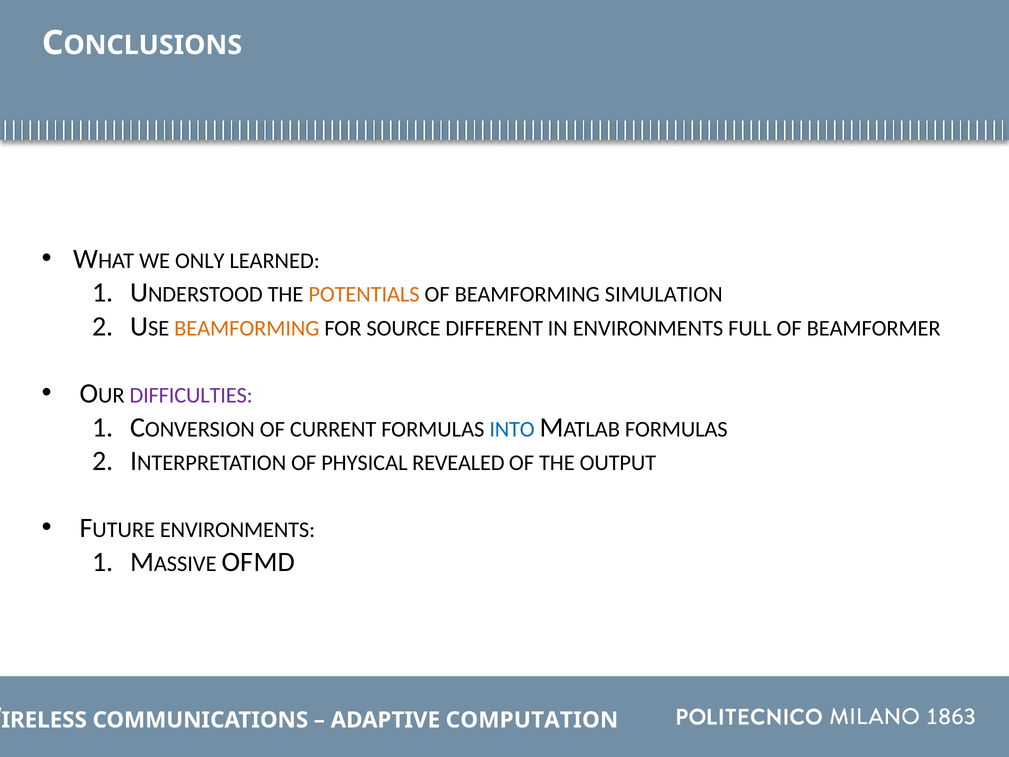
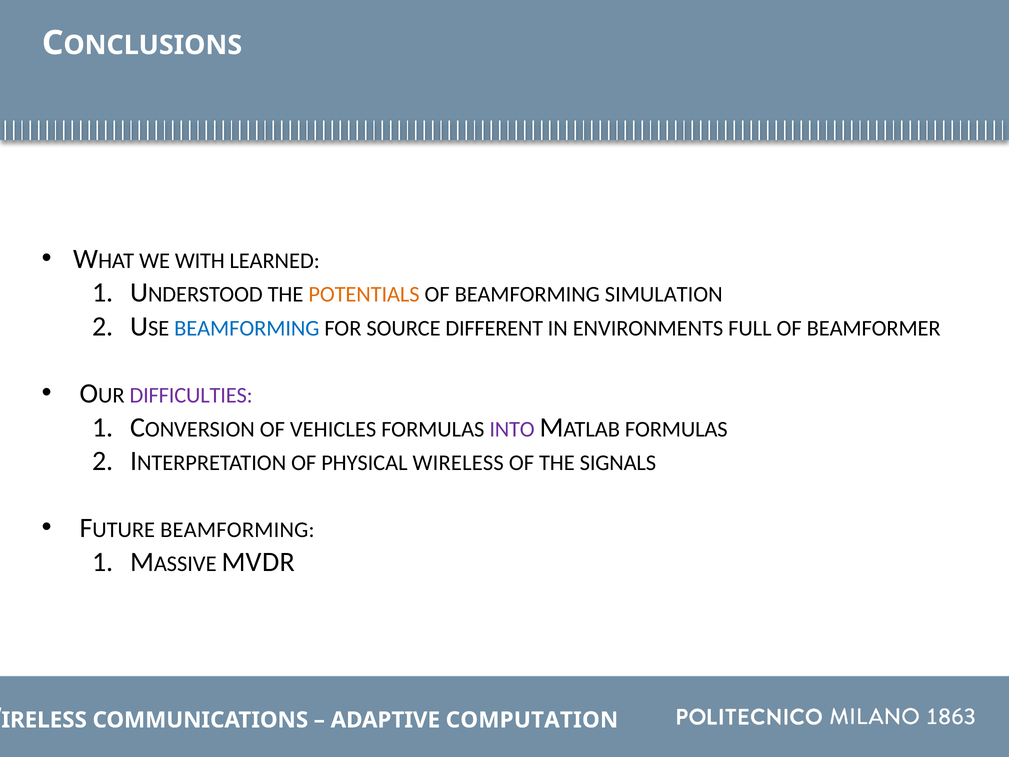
ONLY: ONLY -> WITH (200, 261)
BEAMFORMING colour: orange -> blue (247, 328)
CURRENT: CURRENT -> VEHICLES (333, 429)
INTO colour: blue -> purple (512, 429)
PHYSICAL REVEALED: REVEALED -> WIRELESS (458, 463)
OUTPUT: OUTPUT -> SIGNALS (618, 463)
ENVIRONMENTS: ENVIRONMENTS -> BEAMFORMING (237, 530)
OFMD: OFMD -> MVDR (258, 562)
